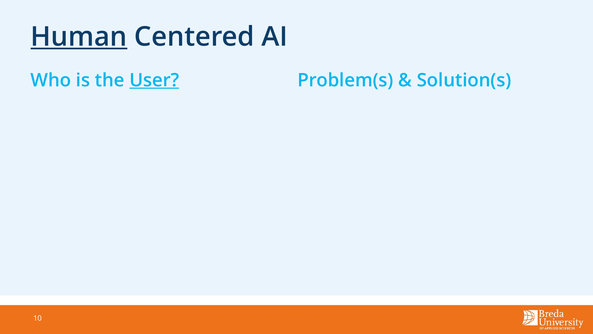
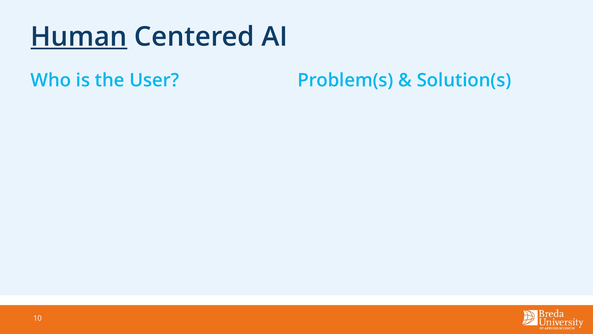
User underline: present -> none (154, 80)
